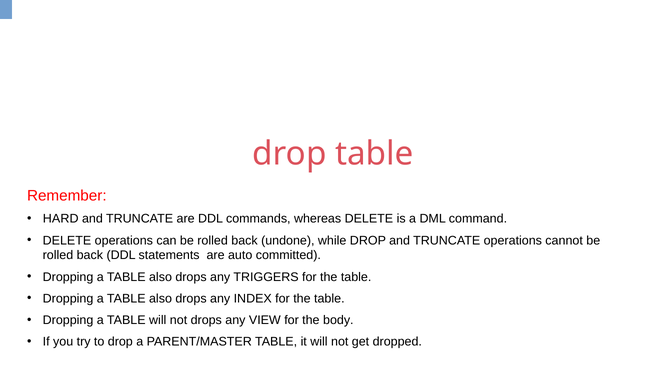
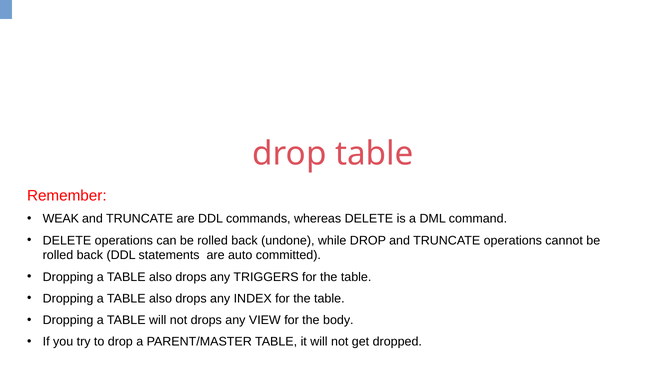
HARD: HARD -> WEAK (61, 219)
